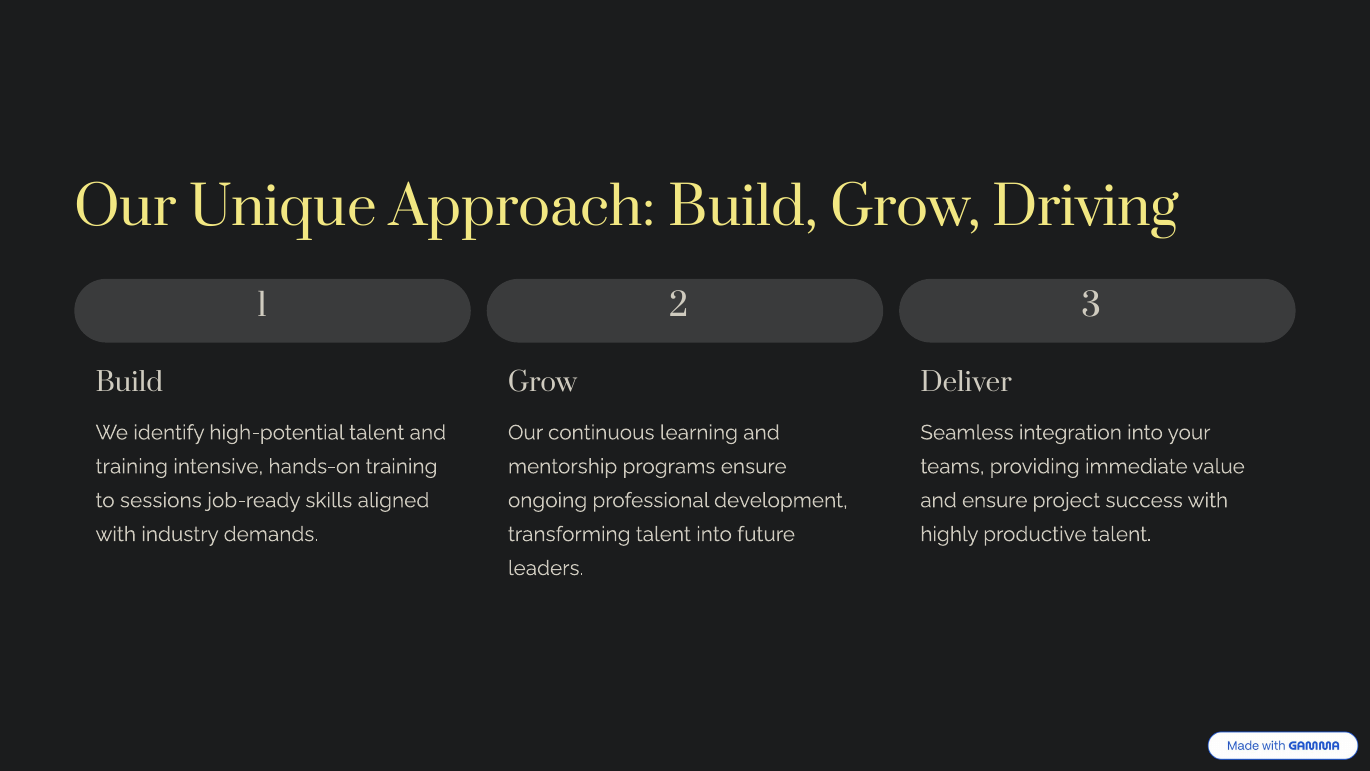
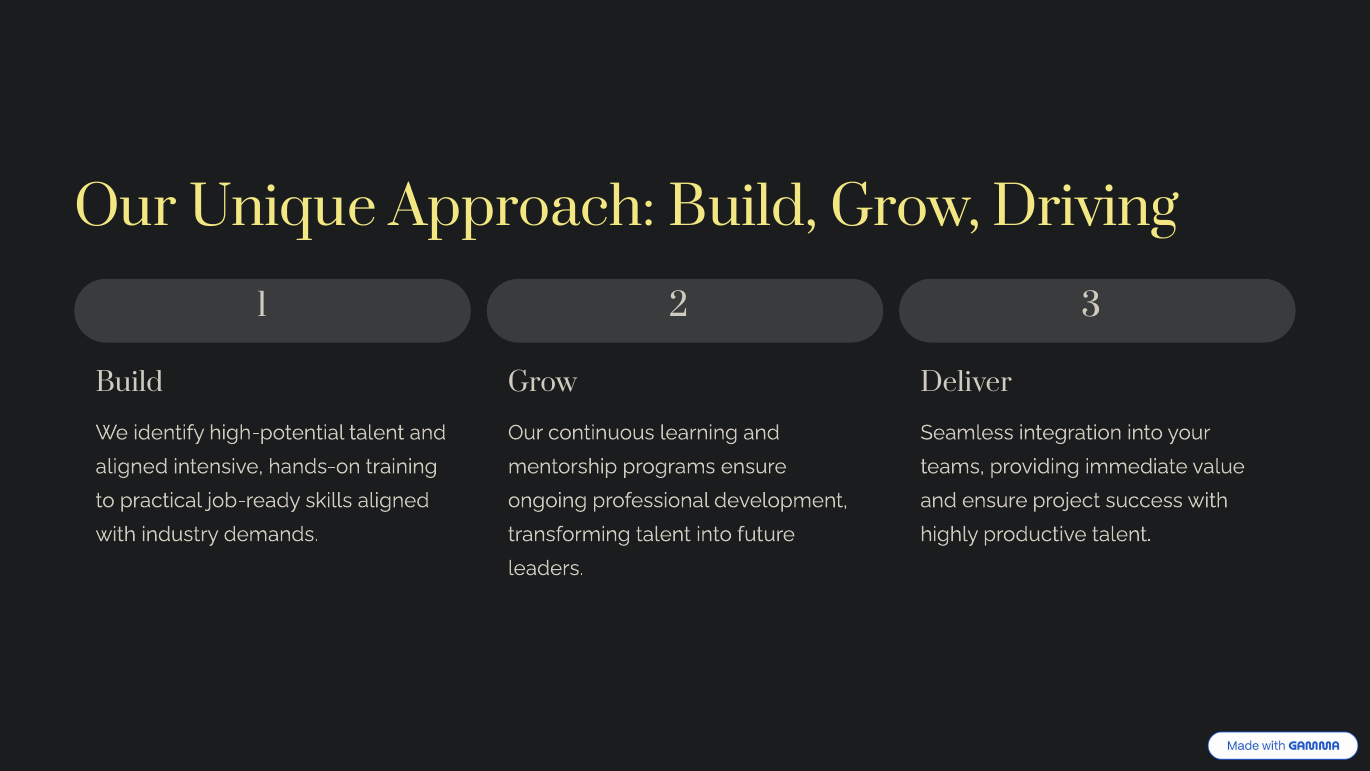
training: training -> aligned (132, 466)
sessions: sessions -> practical (161, 500)
